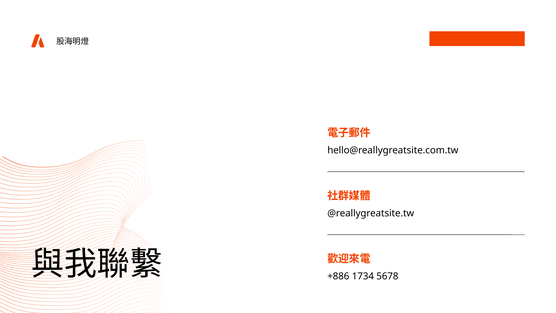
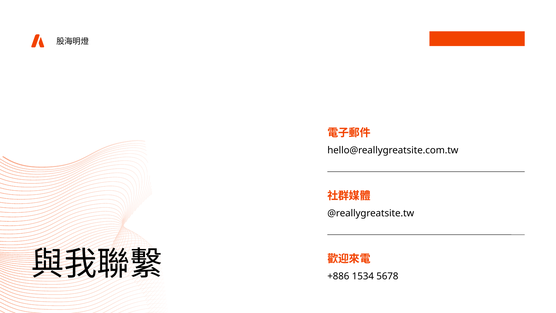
1734: 1734 -> 1534 (363, 276)
